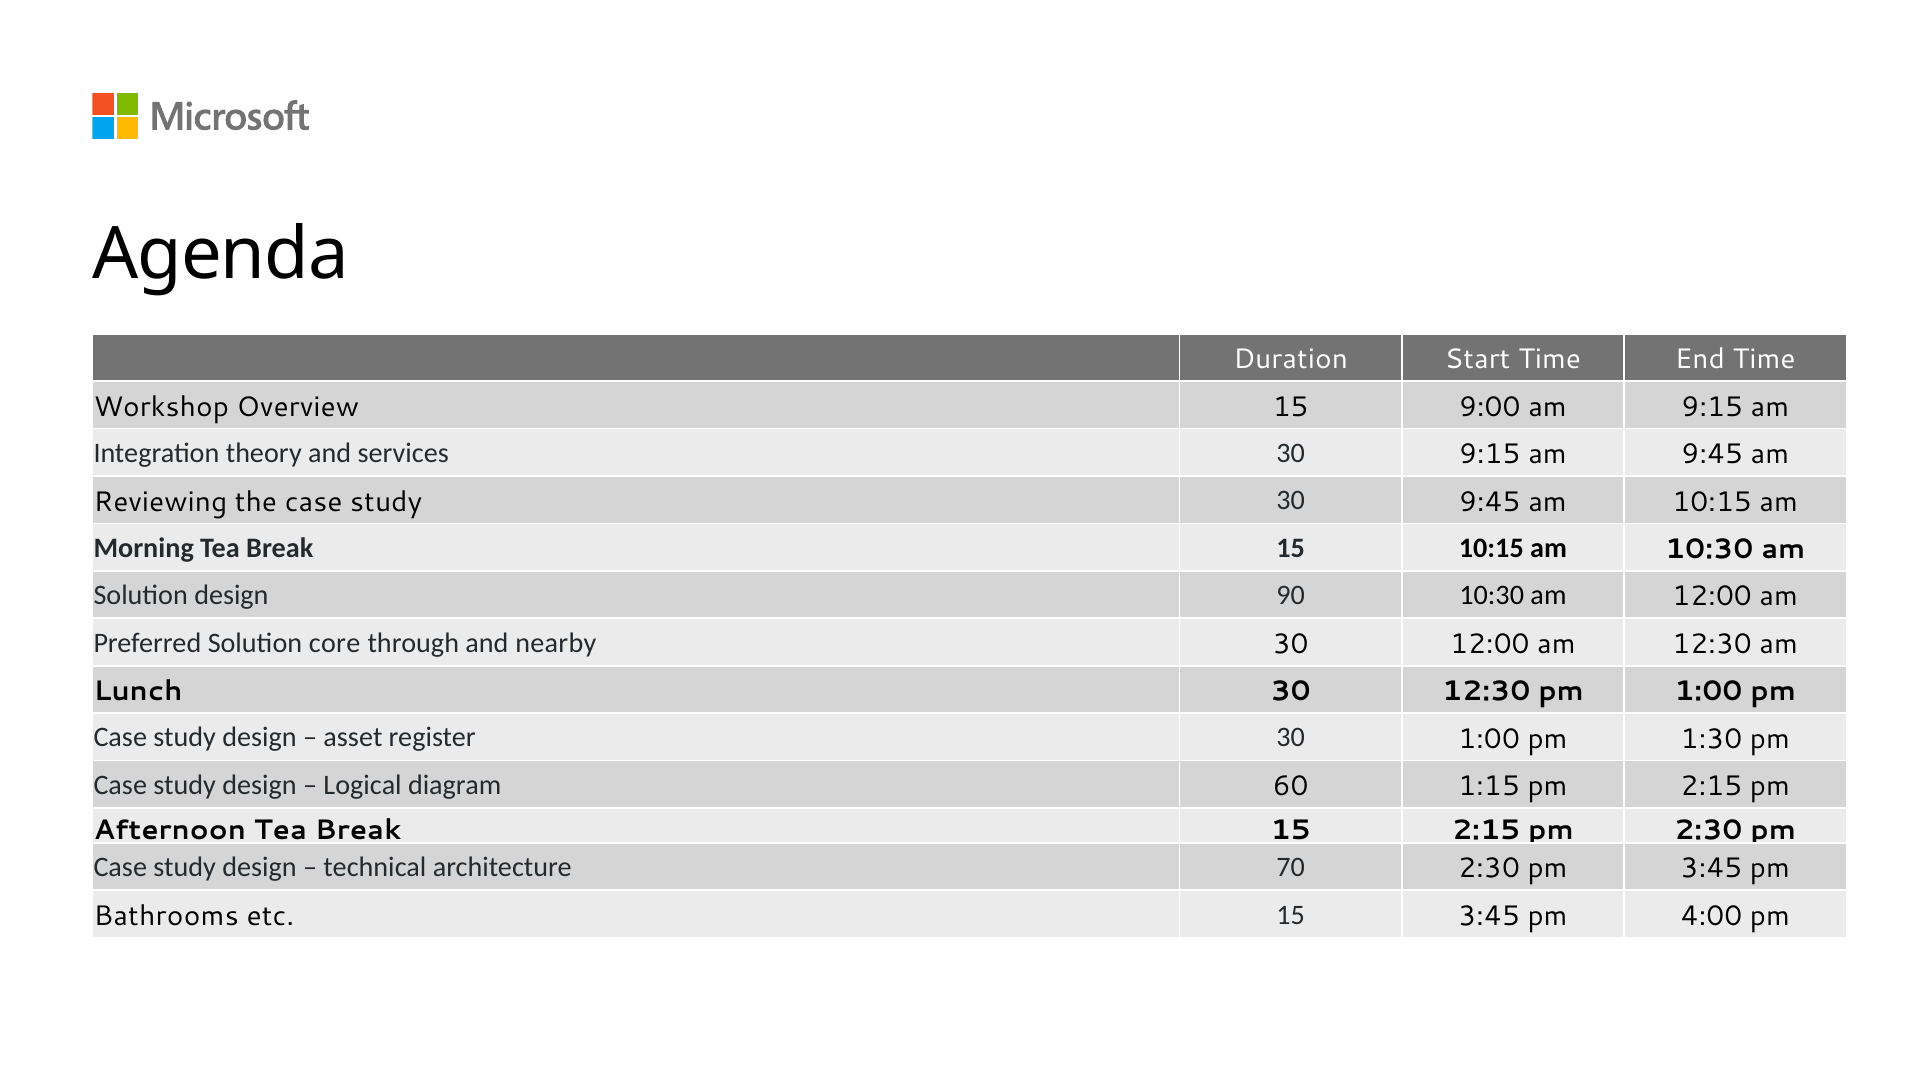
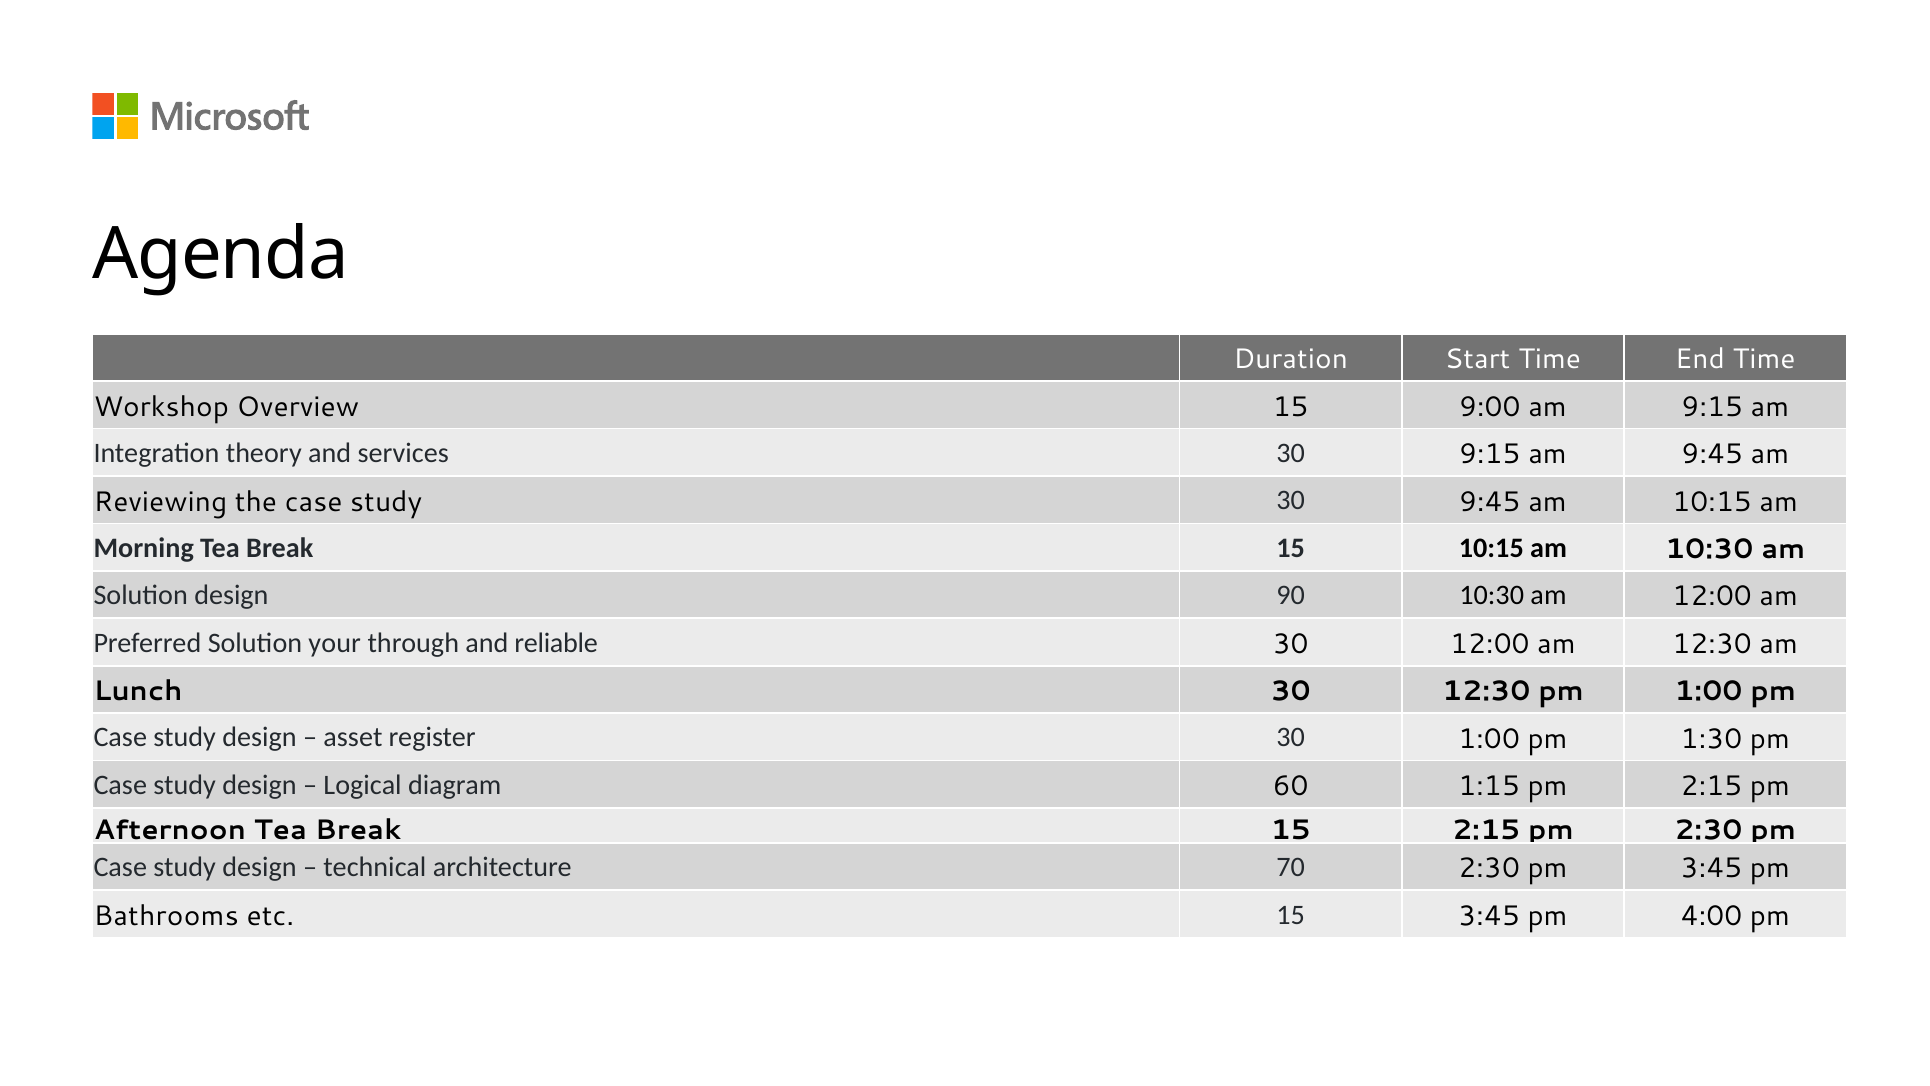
core: core -> your (335, 643)
nearby: nearby -> reliable (556, 643)
